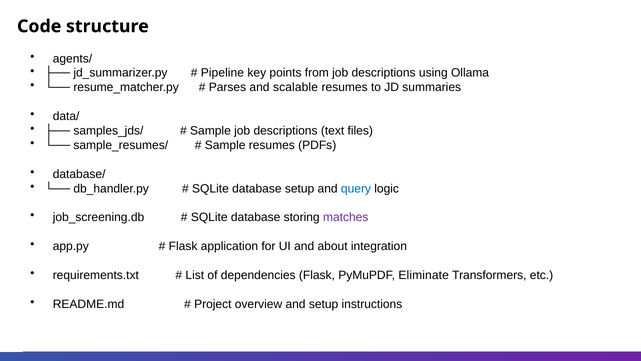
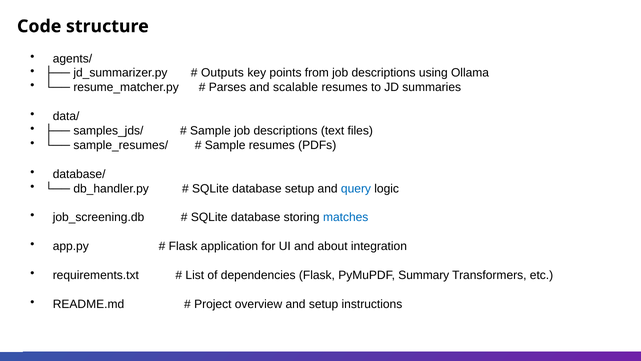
Pipeline: Pipeline -> Outputs (222, 73)
matches colour: purple -> blue (346, 217)
Eliminate: Eliminate -> Summary (424, 275)
